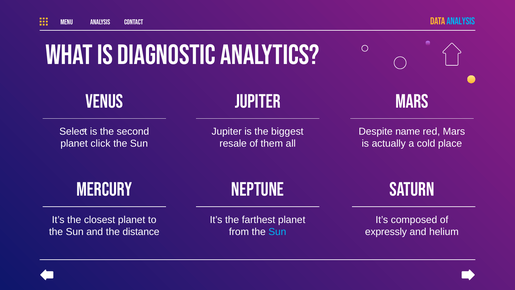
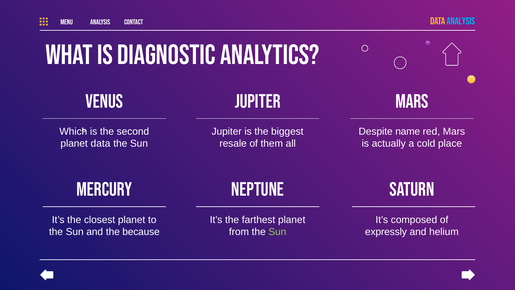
Select: Select -> Which (73, 131)
planet click: click -> data (100, 143)
distance: distance -> because (141, 232)
Sun colour: light blue -> light green (277, 232)
